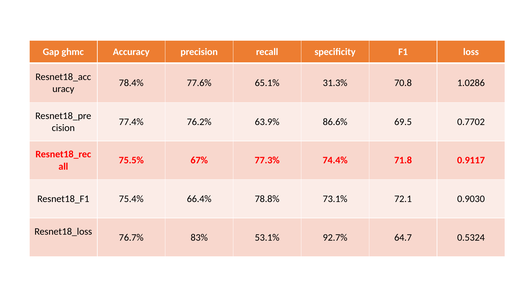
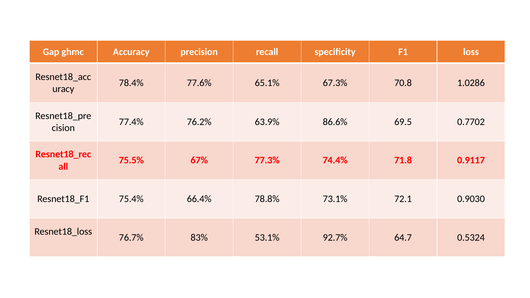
31.3%: 31.3% -> 67.3% (335, 83)
